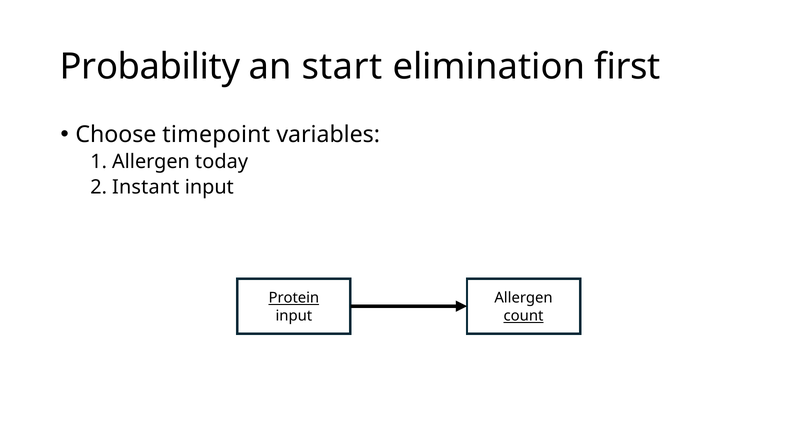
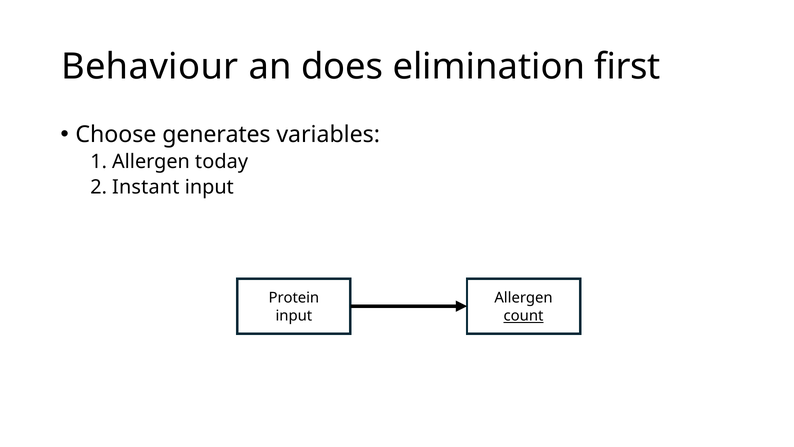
Probability: Probability -> Behaviour (150, 67)
start: start -> does (342, 67)
timepoint: timepoint -> generates (216, 134)
Protein underline: present -> none (294, 298)
